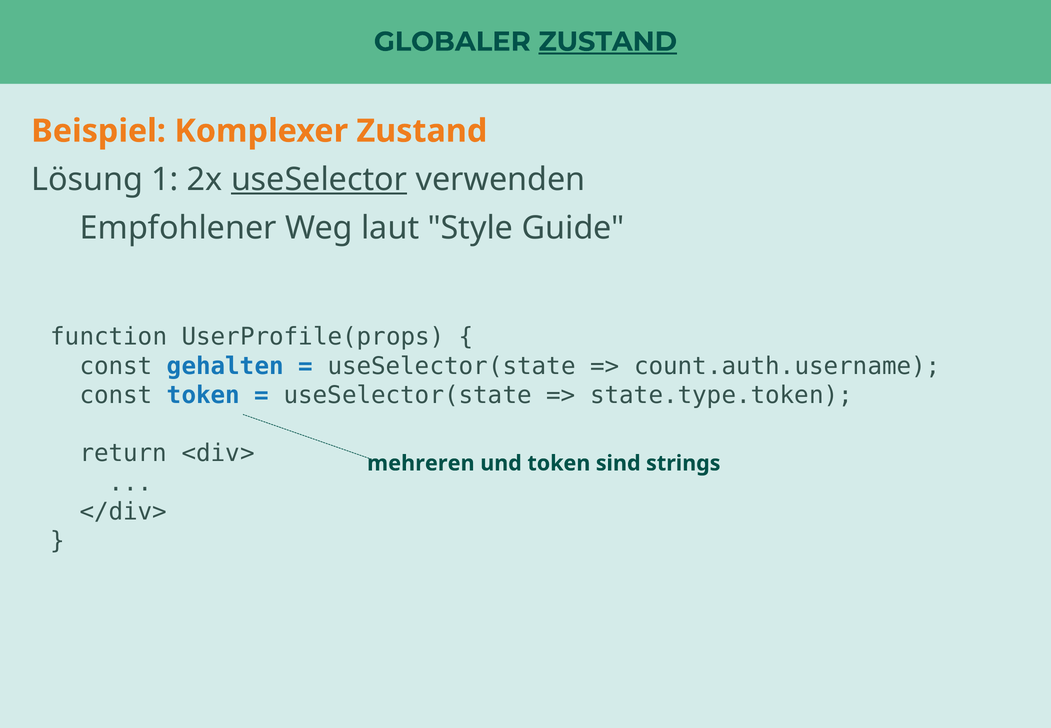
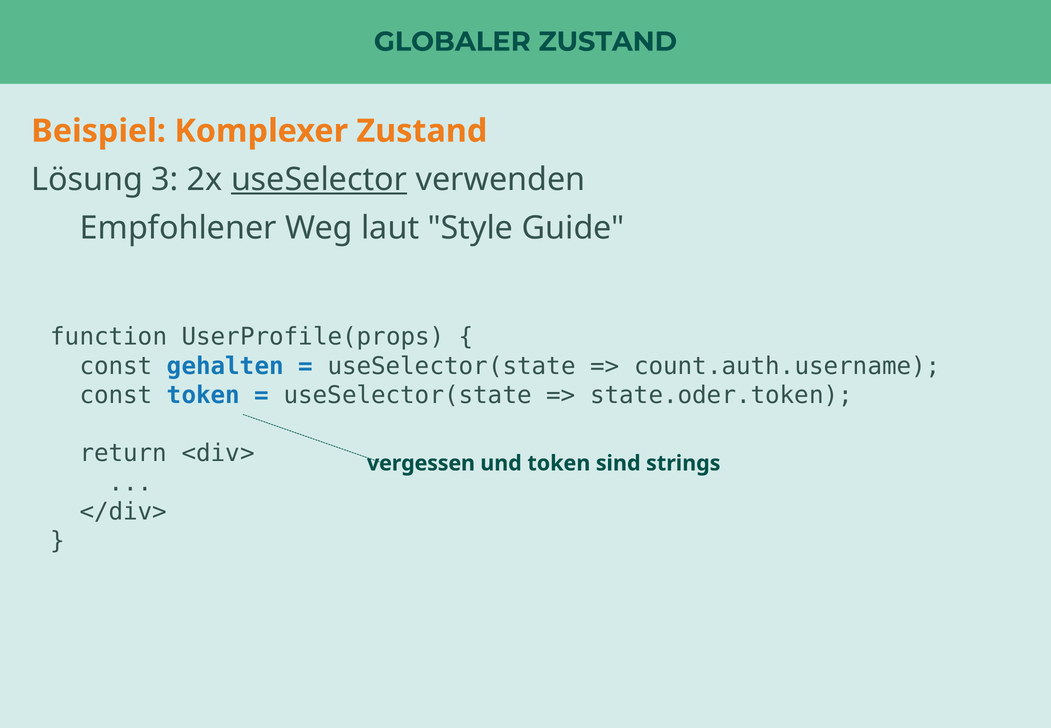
ZUSTAND underline: present -> none (608, 42)
1: 1 -> 3 (165, 179)
state.type.token: state.type.token -> state.oder.token (722, 395)
mehreren: mehreren -> vergessen (421, 463)
